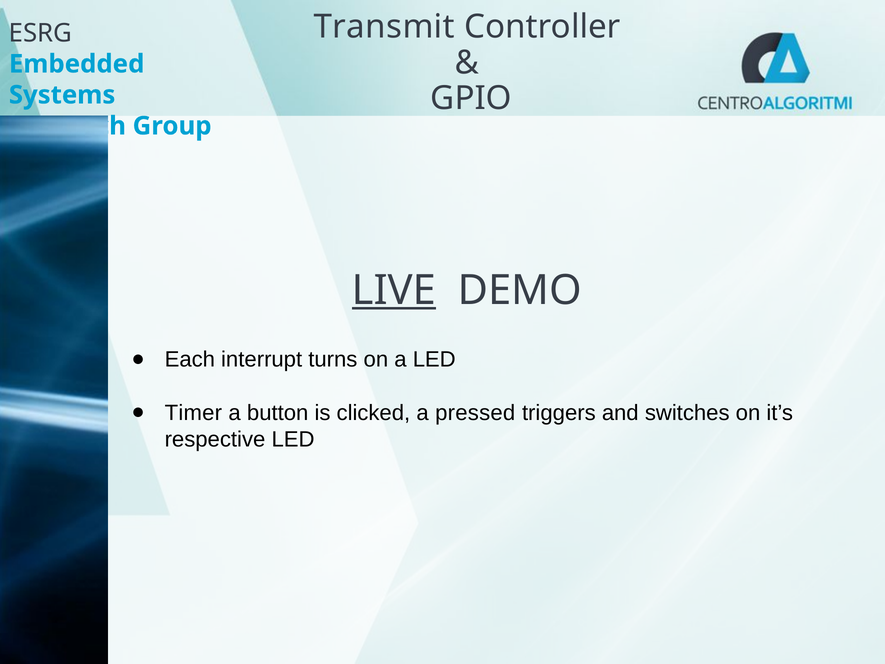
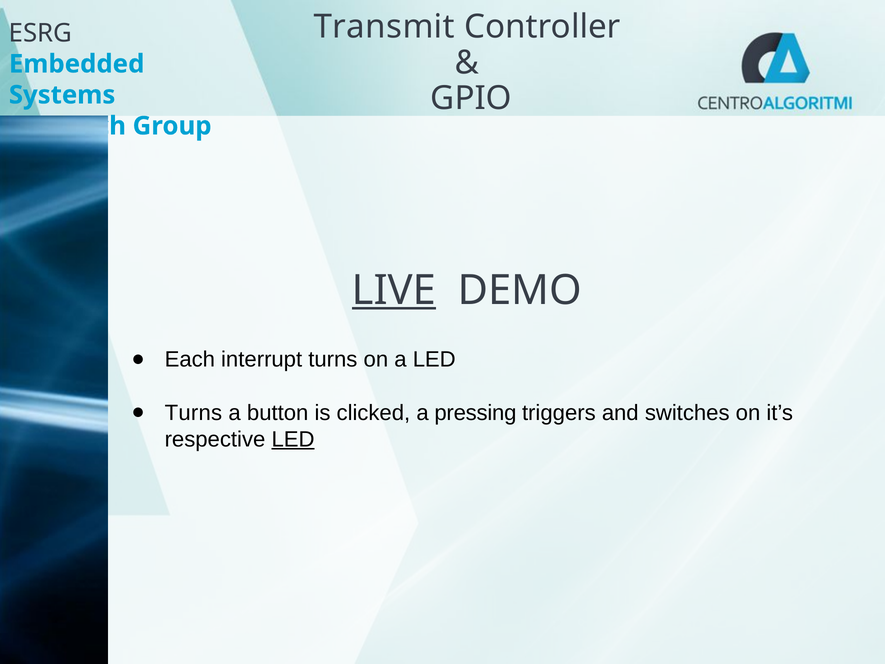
Timer: Timer -> Turns (193, 413)
pressed: pressed -> pressing (475, 413)
LED underline: none -> present (293, 439)
